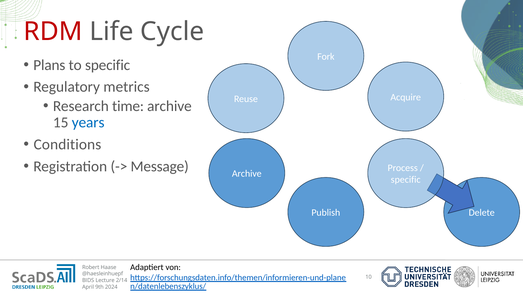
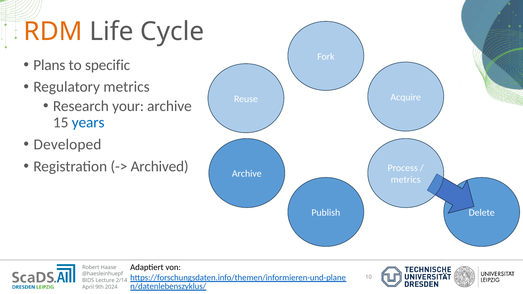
RDM colour: red -> orange (53, 32)
time: time -> your (128, 106)
Conditions: Conditions -> Developed (67, 145)
Message: Message -> Archived (160, 166)
specific: specific -> metrics (406, 180)
